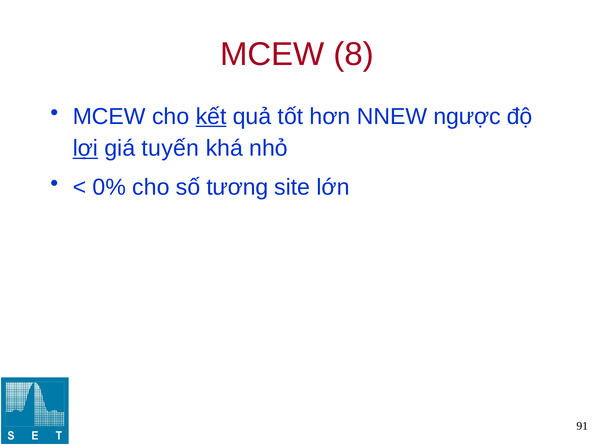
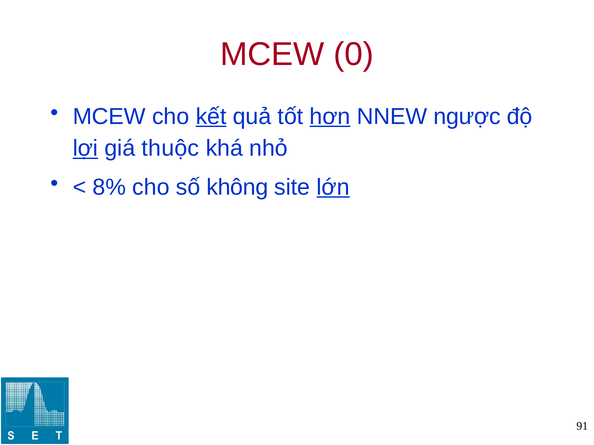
8: 8 -> 0 (354, 54)
hơn underline: none -> present (330, 117)
tuyến: tuyến -> thuộc (170, 149)
0%: 0% -> 8% (109, 187)
tương: tương -> không (237, 187)
lớn underline: none -> present (333, 187)
